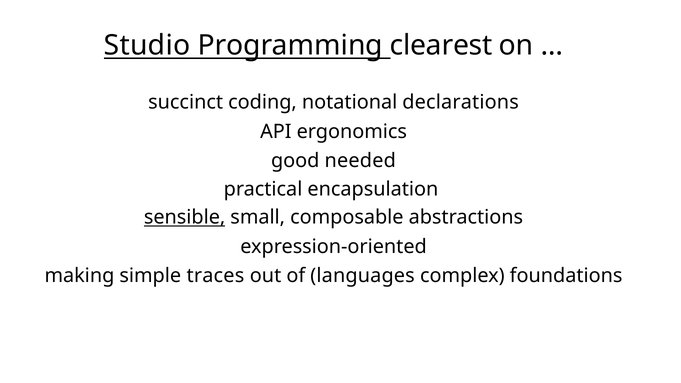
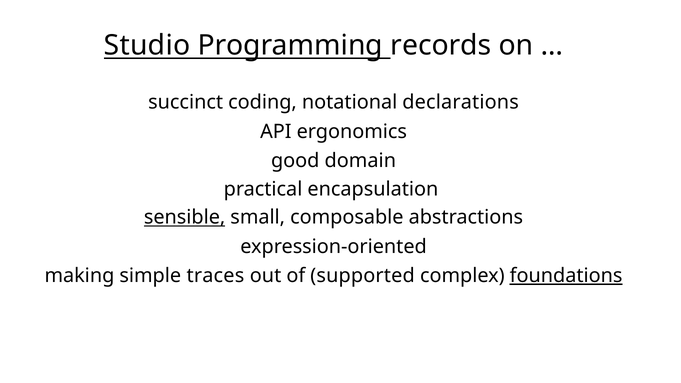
clearest: clearest -> records (441, 45)
needed: needed -> domain (360, 161)
languages: languages -> supported (363, 276)
foundations underline: none -> present (566, 276)
